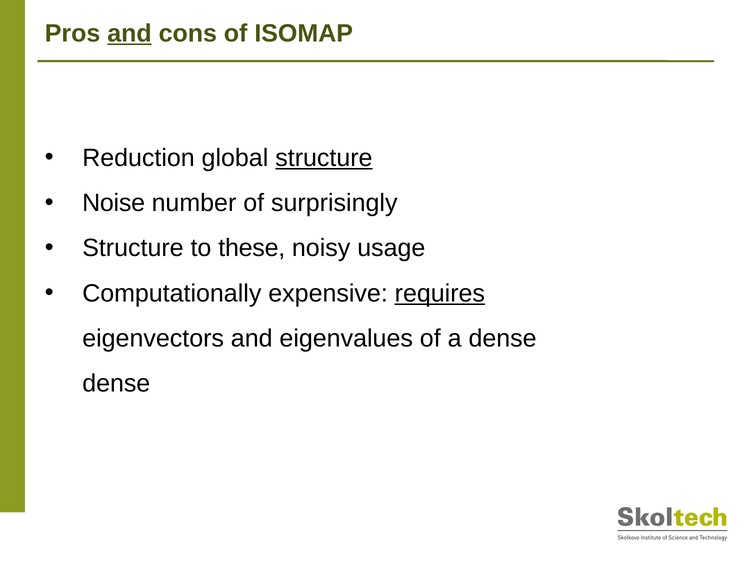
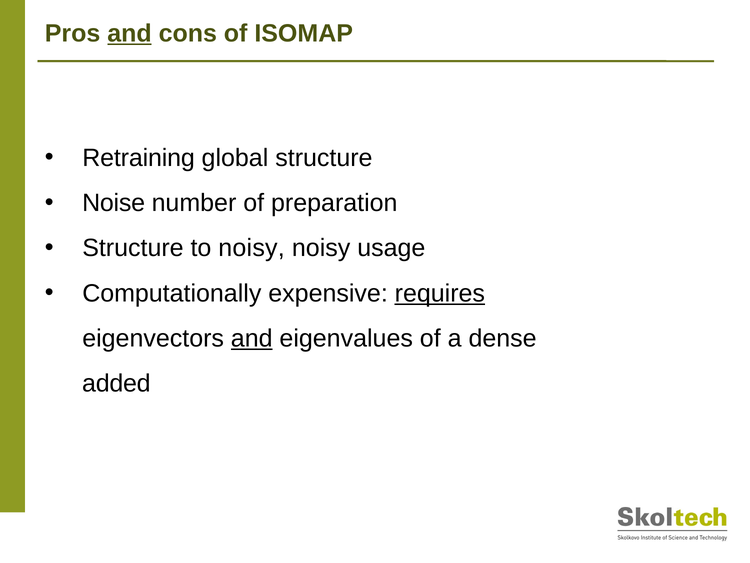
Reduction: Reduction -> Retraining (139, 158)
structure underline: present -> none (324, 158)
surprisingly: surprisingly -> preparation (334, 203)
to these: these -> noisy (252, 248)
and underline: none -> present (252, 338)
dense: dense -> added (116, 383)
